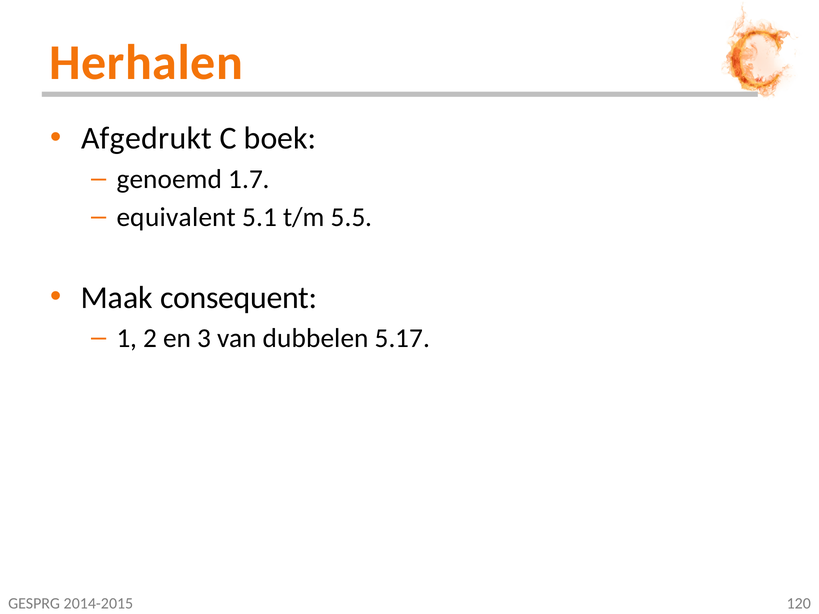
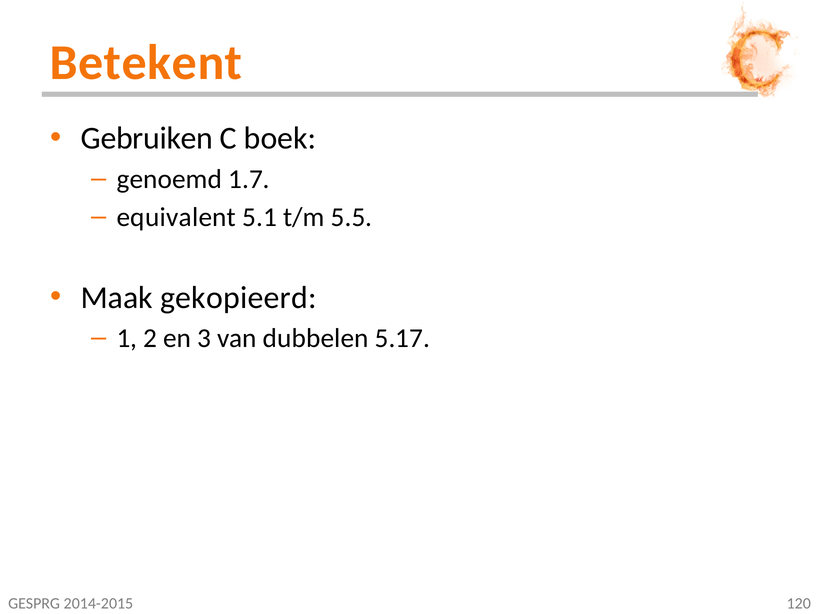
Herhalen: Herhalen -> Betekent (146, 63)
Afgedrukt: Afgedrukt -> Gebruiken (147, 139)
consequent: consequent -> gekopieerd (238, 298)
